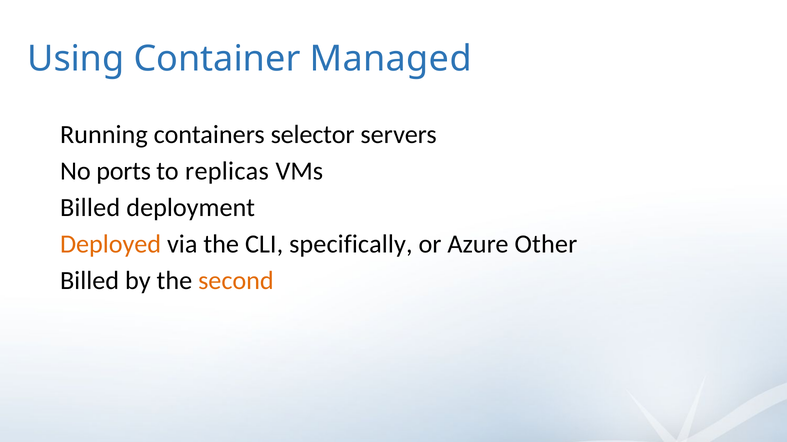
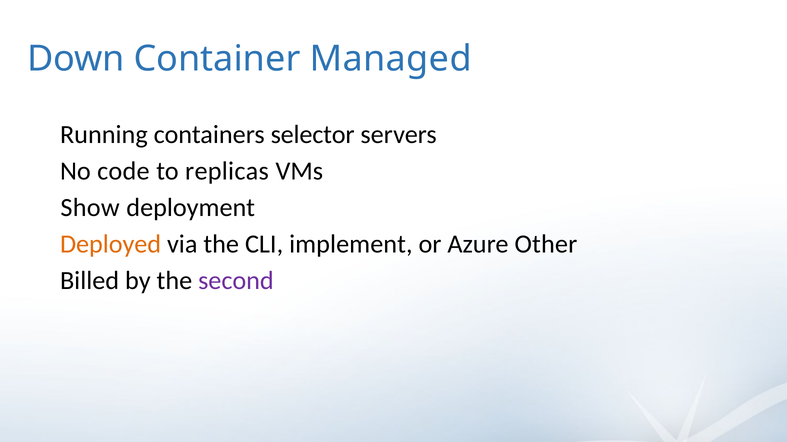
Using: Using -> Down (76, 59)
ports: ports -> code (123, 171)
Billed: Billed -> Show (90, 208)
specifically: specifically -> implement (351, 244)
second colour: orange -> purple (236, 281)
